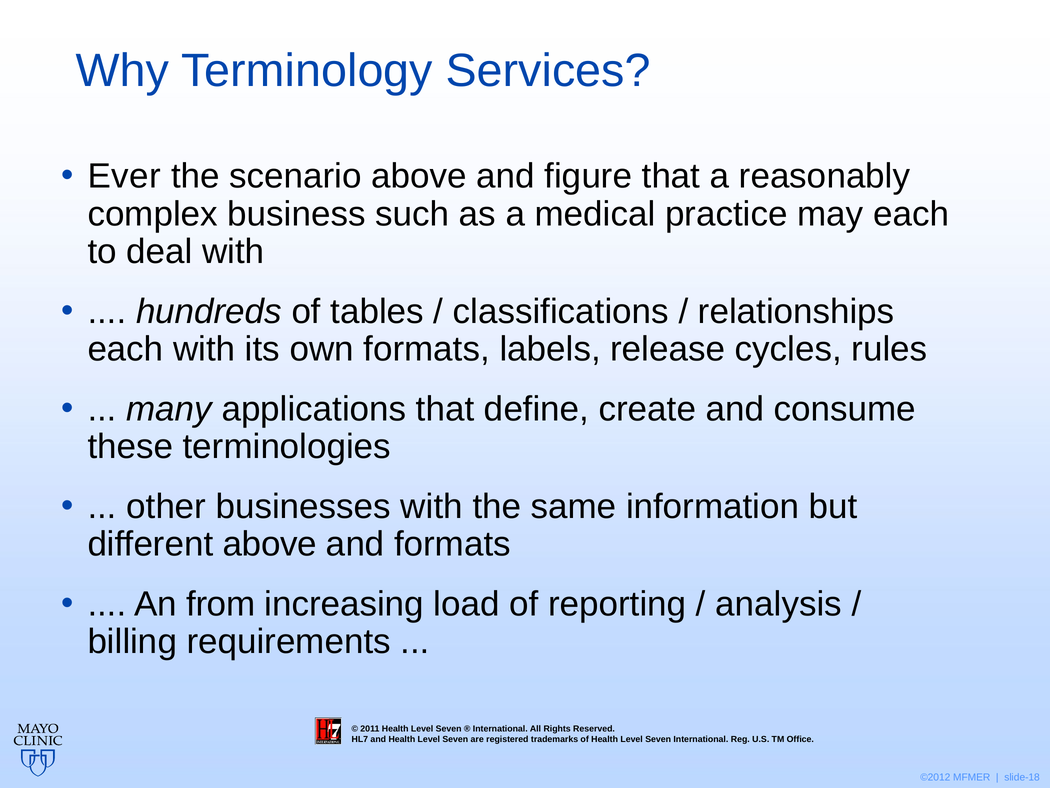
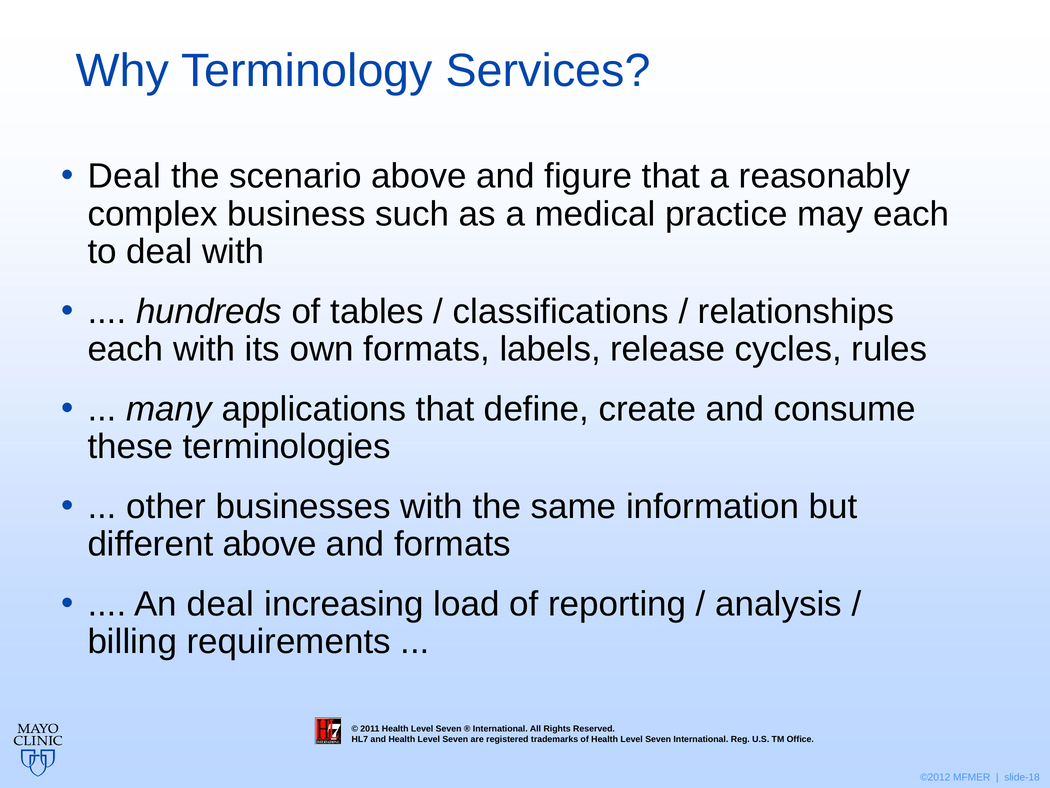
Ever: Ever -> Deal (124, 176)
An from: from -> deal (220, 604)
